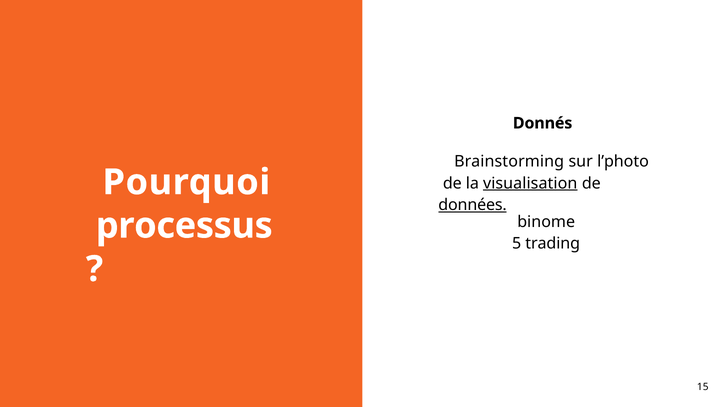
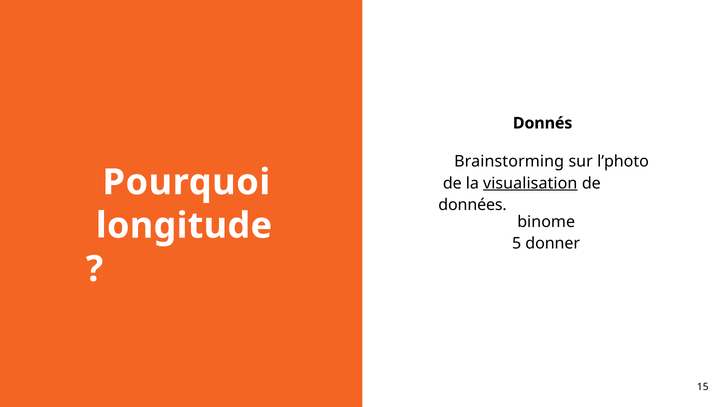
données underline: present -> none (473, 205)
processus: processus -> longitude (184, 226)
trading: trading -> donner (553, 244)
